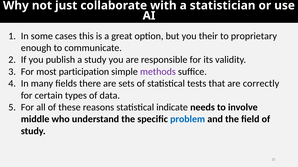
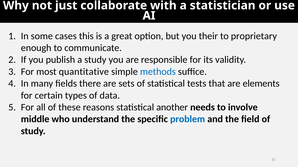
participation: participation -> quantitative (84, 72)
methods colour: purple -> blue (158, 72)
correctly: correctly -> elements (261, 84)
indicate: indicate -> another (172, 108)
